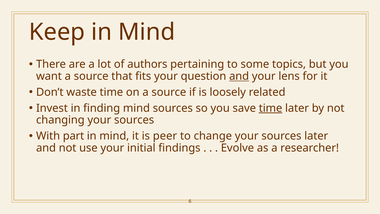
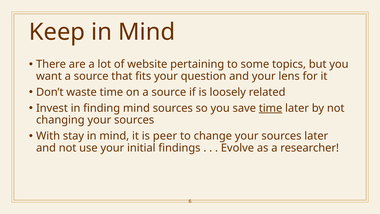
authors: authors -> website (147, 64)
and underline: present -> none (239, 76)
part: part -> stay (73, 136)
